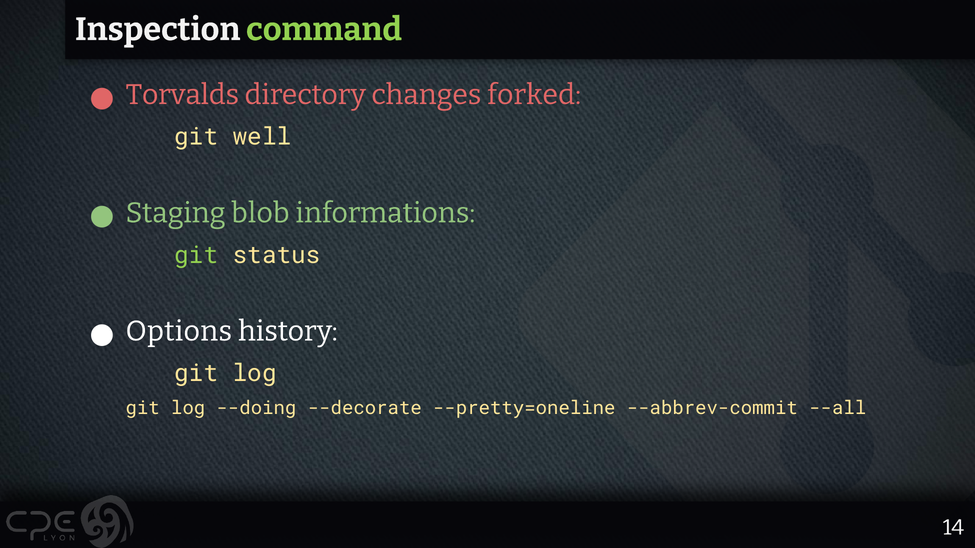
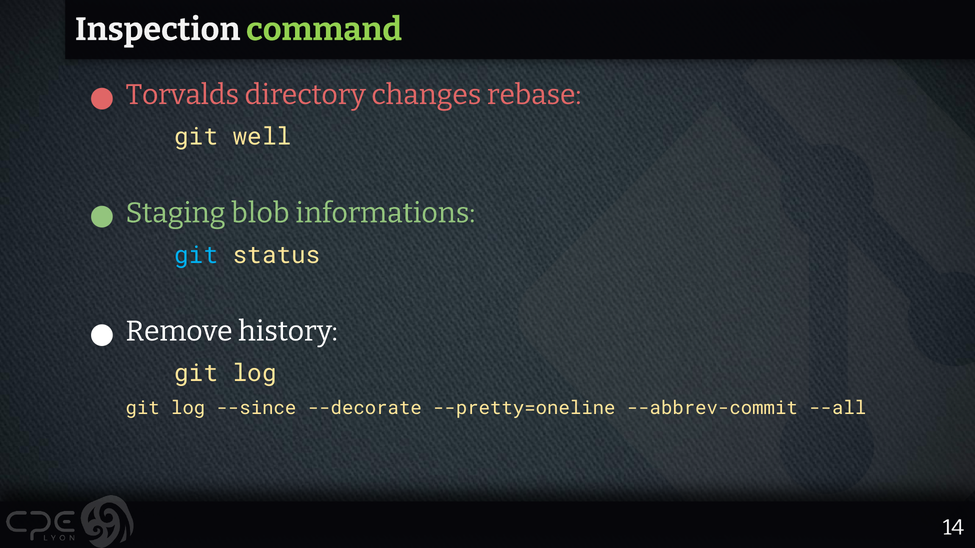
forked: forked -> rebase (534, 95)
git colour: light green -> light blue (196, 255)
Options: Options -> Remove (179, 331)
--doing: --doing -> --since (256, 408)
